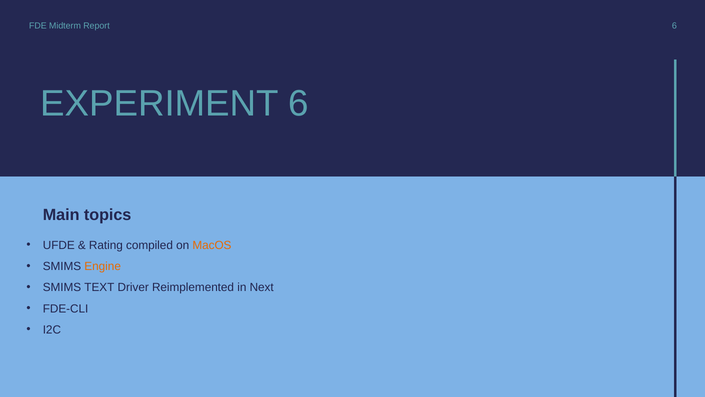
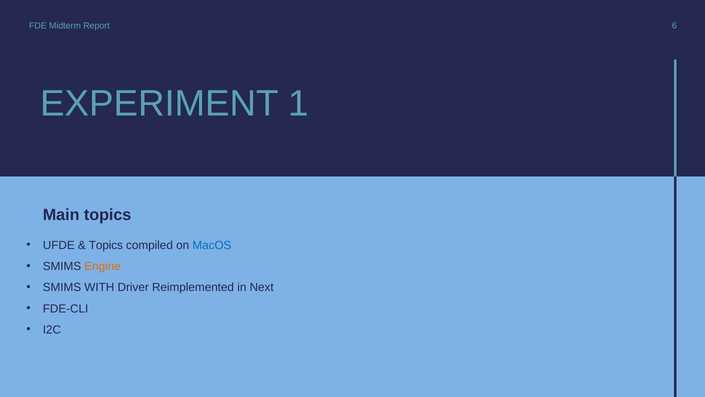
EXPERIMENT 6: 6 -> 1 (299, 103)
Rating: Rating -> Topics (106, 245)
MacOS colour: orange -> blue (212, 245)
TEXT: TEXT -> WITH (99, 287)
